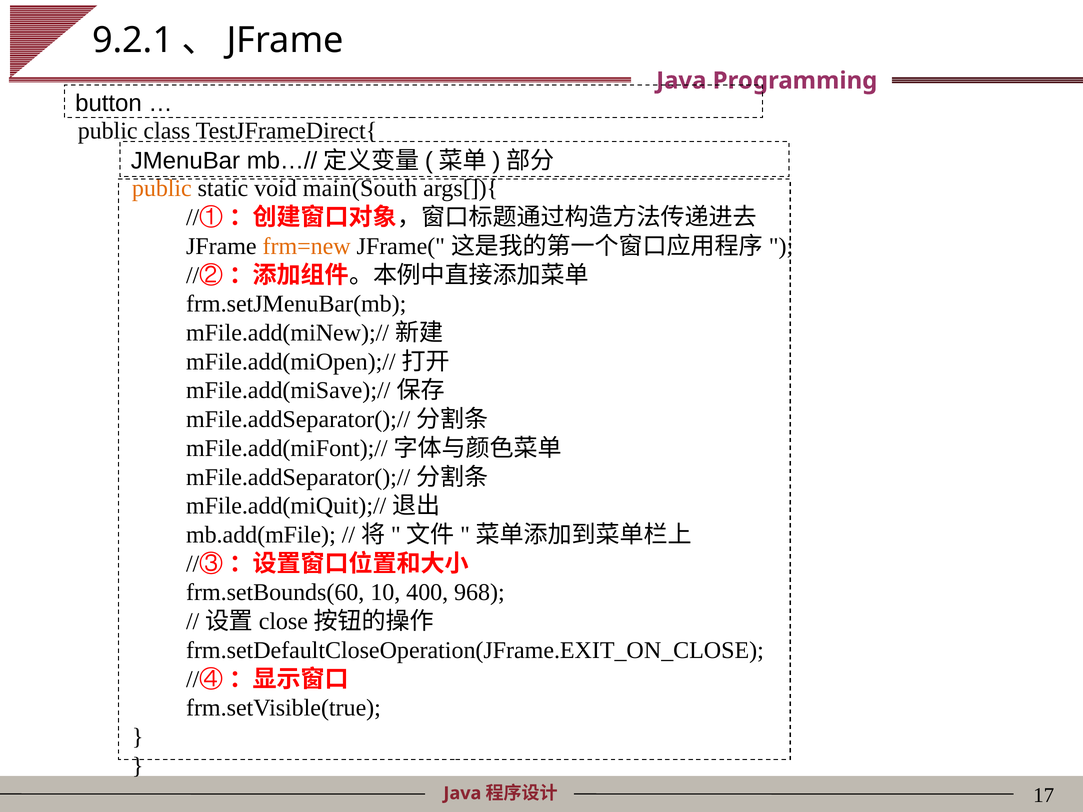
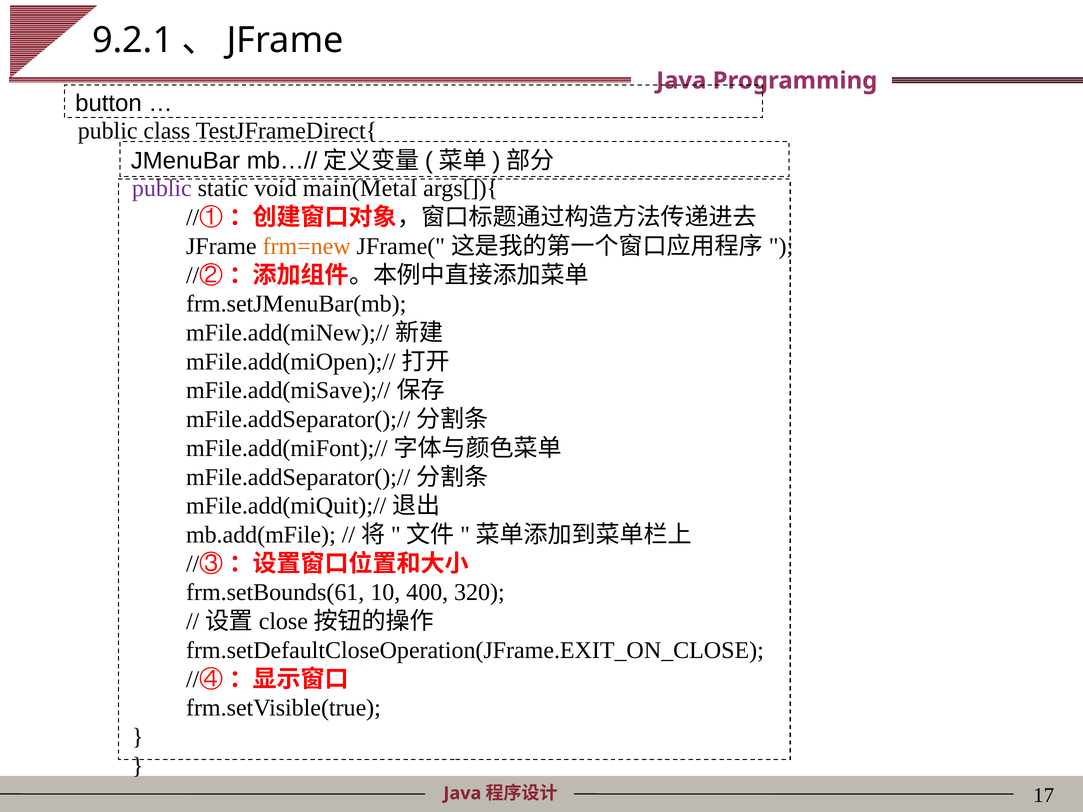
public colour: orange -> purple (162, 189)
main(South: main(South -> main(Metal (360, 189)
frm.setBounds(60: frm.setBounds(60 -> frm.setBounds(61 (275, 593)
968: 968 -> 320 (479, 593)
